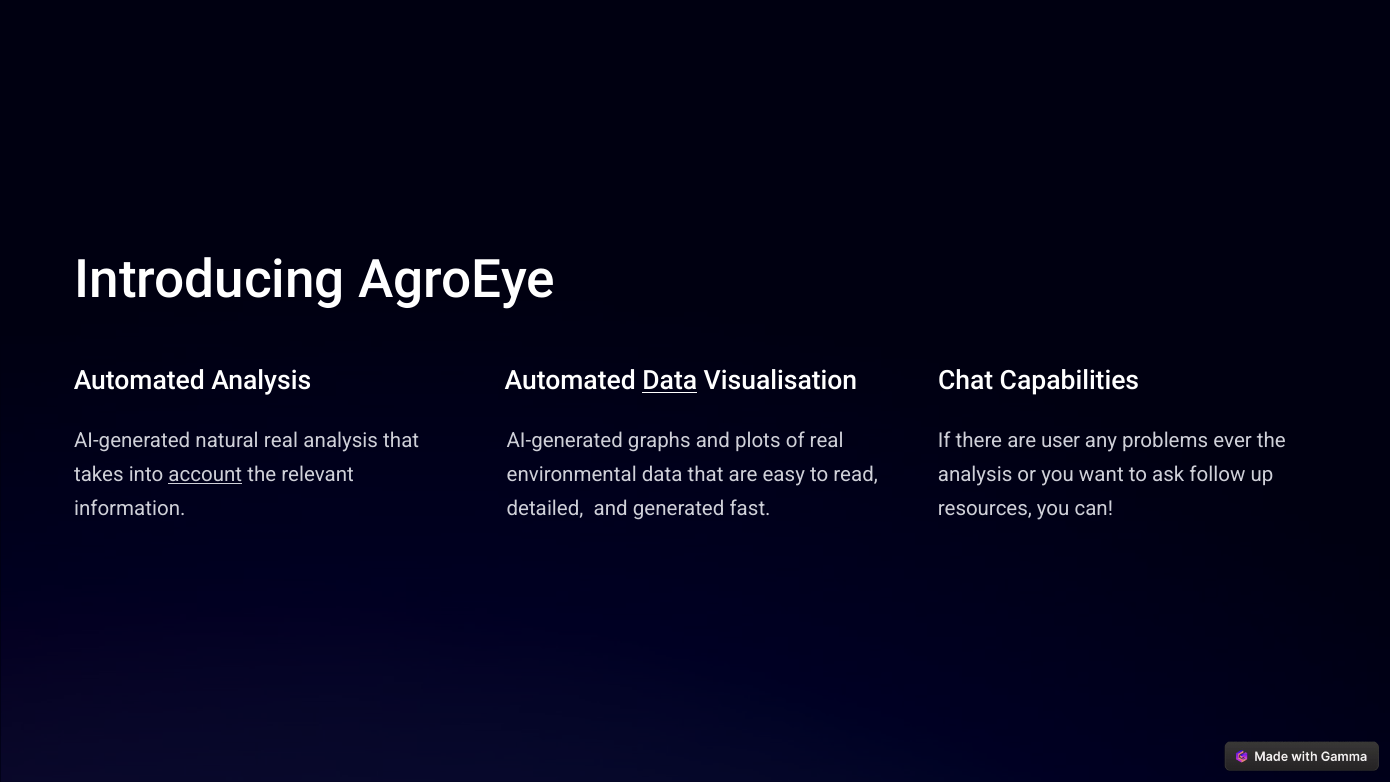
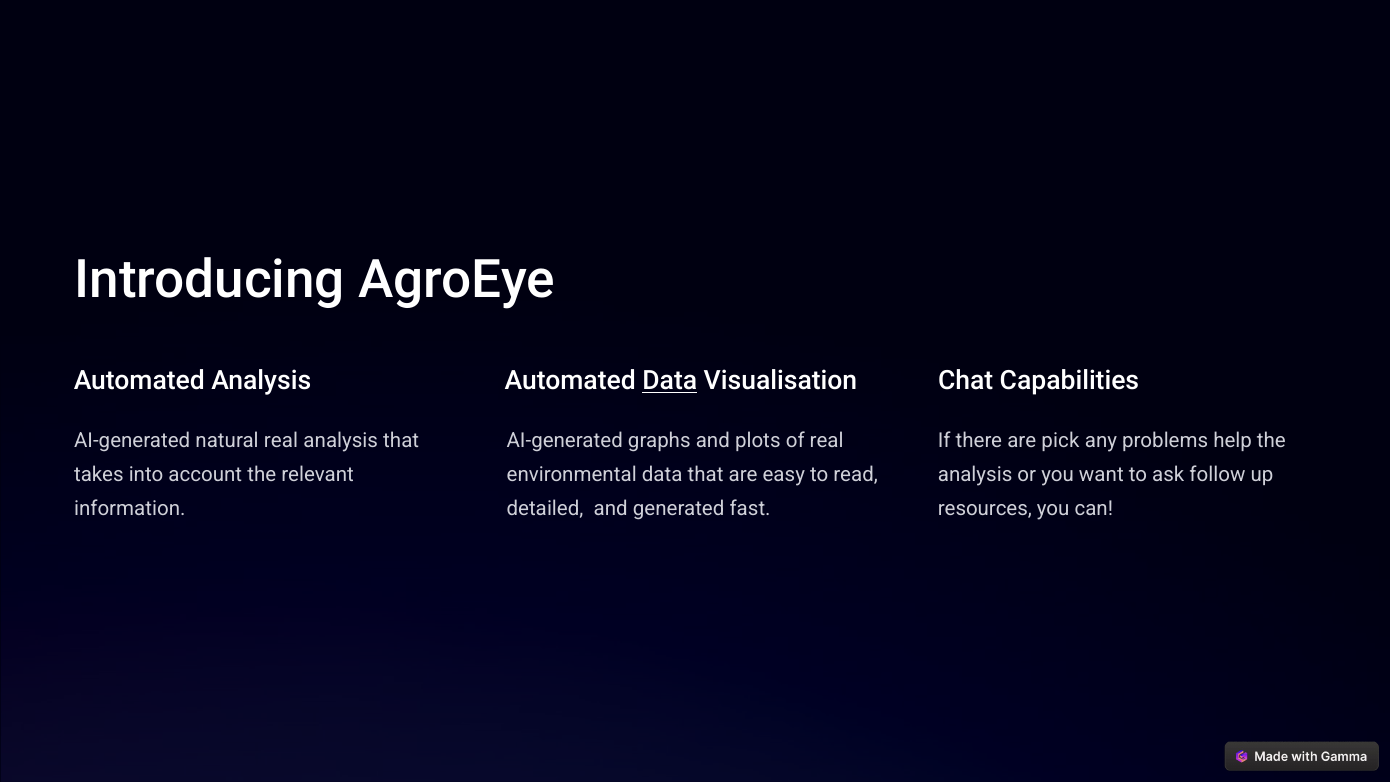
user: user -> pick (1060, 441)
ever: ever -> help (1233, 441)
account underline: present -> none (205, 474)
